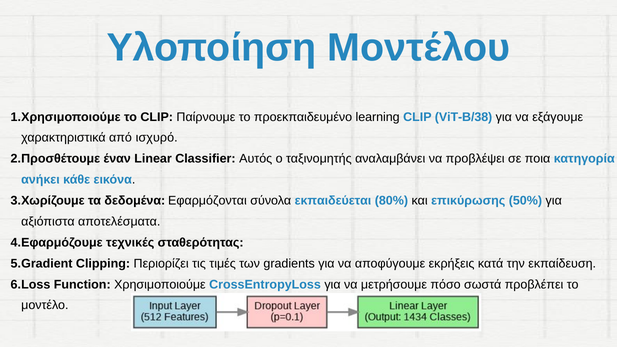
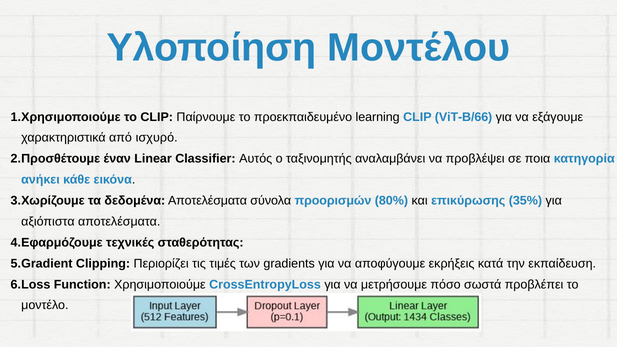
ViT-B/38: ViT-B/38 -> ViT-B/66 (464, 117)
δεδομένα Εφαρμόζονται: Εφαρμόζονται -> Αποτελέσματα (208, 201)
εκπαιδεύεται: εκπαιδεύεται -> προορισμών (333, 201)
50%: 50% -> 35% (525, 201)
